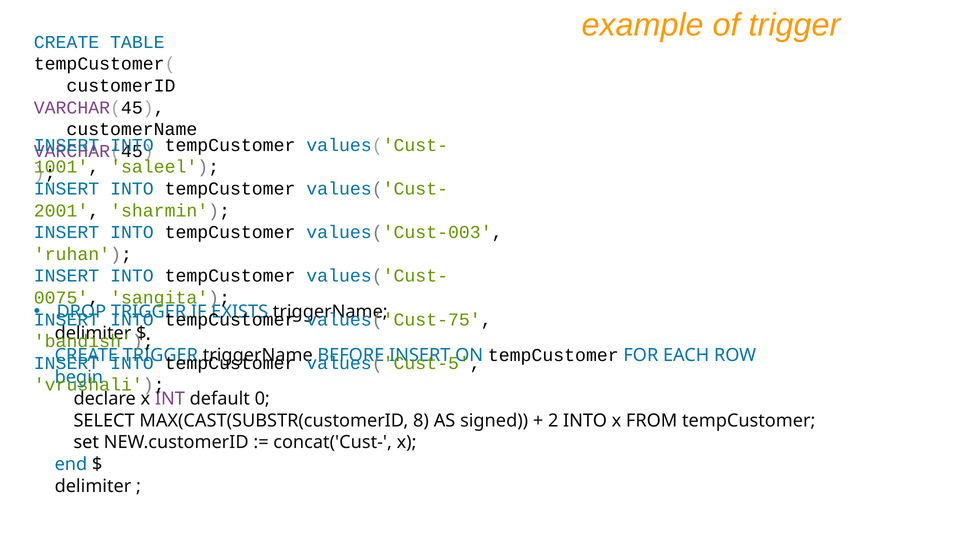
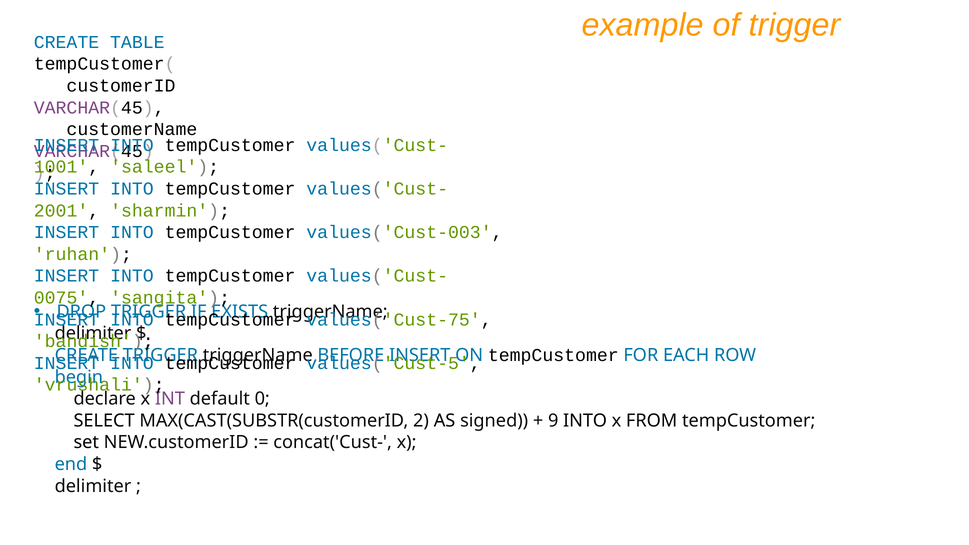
8: 8 -> 2 (421, 421)
2: 2 -> 9 (553, 421)
